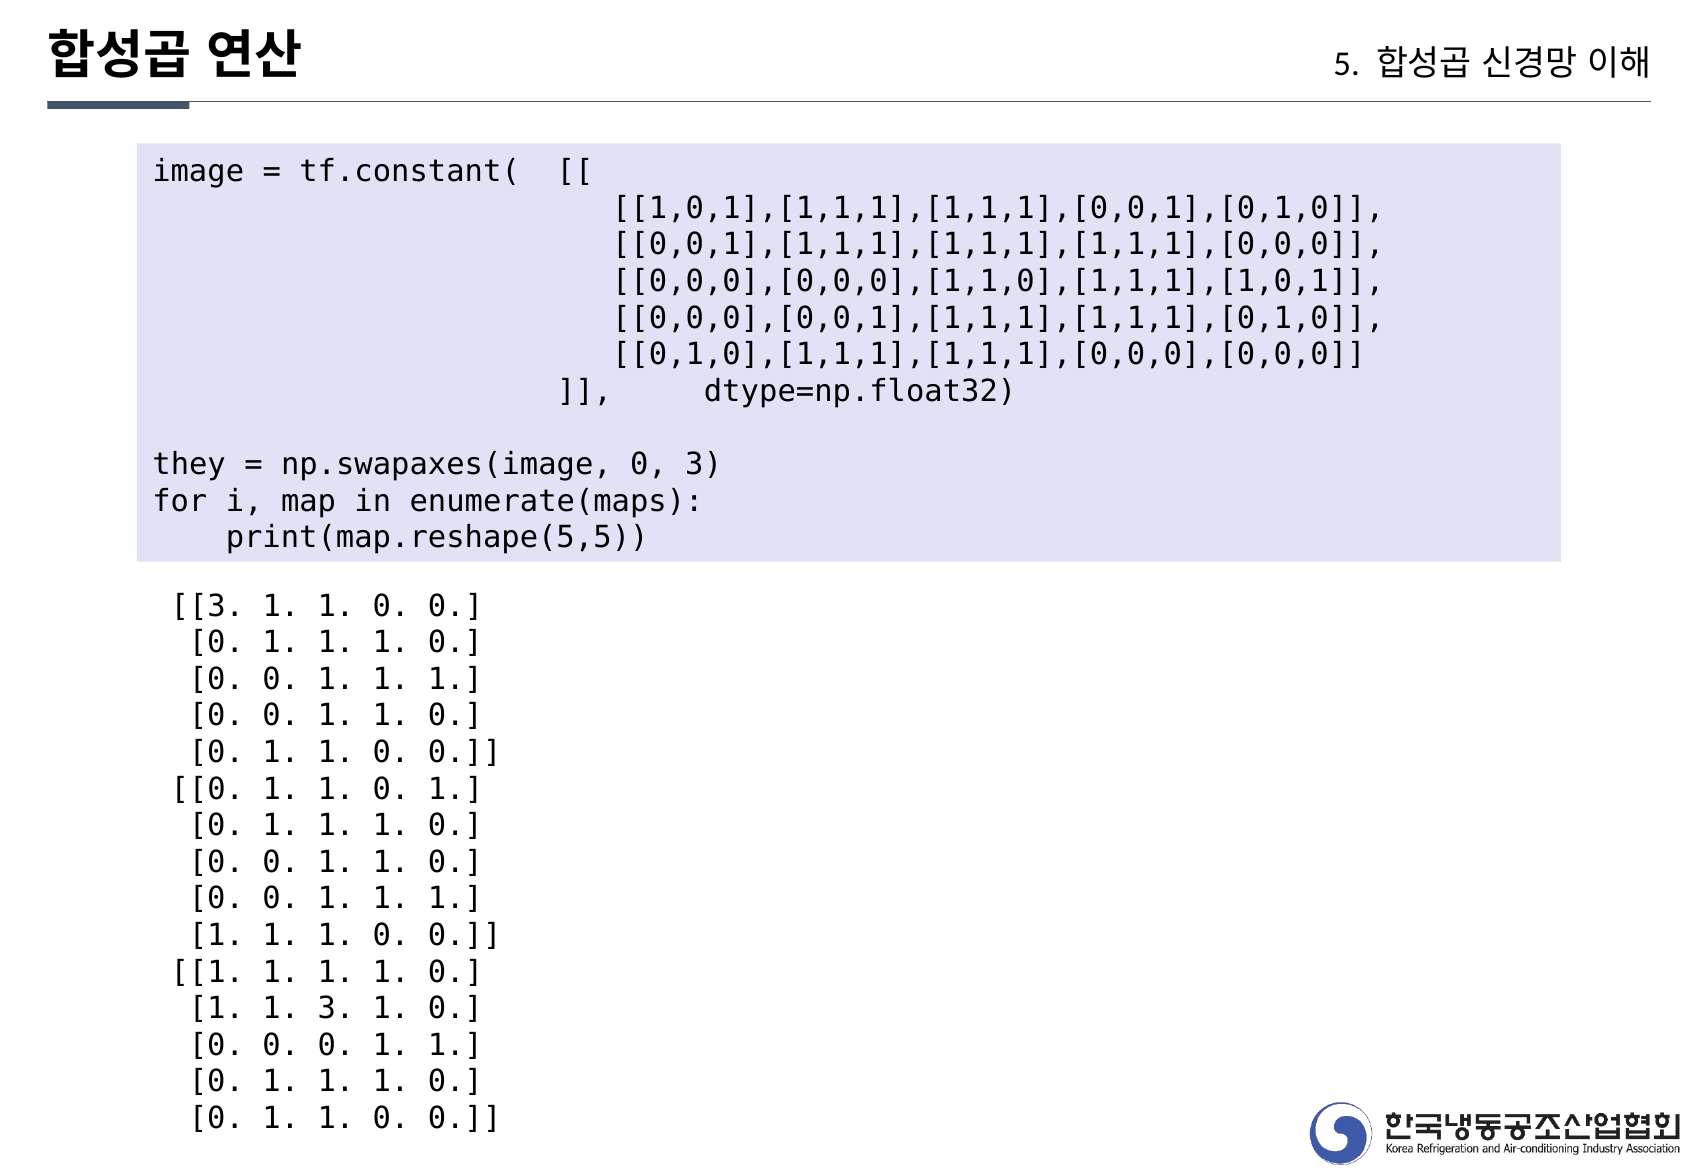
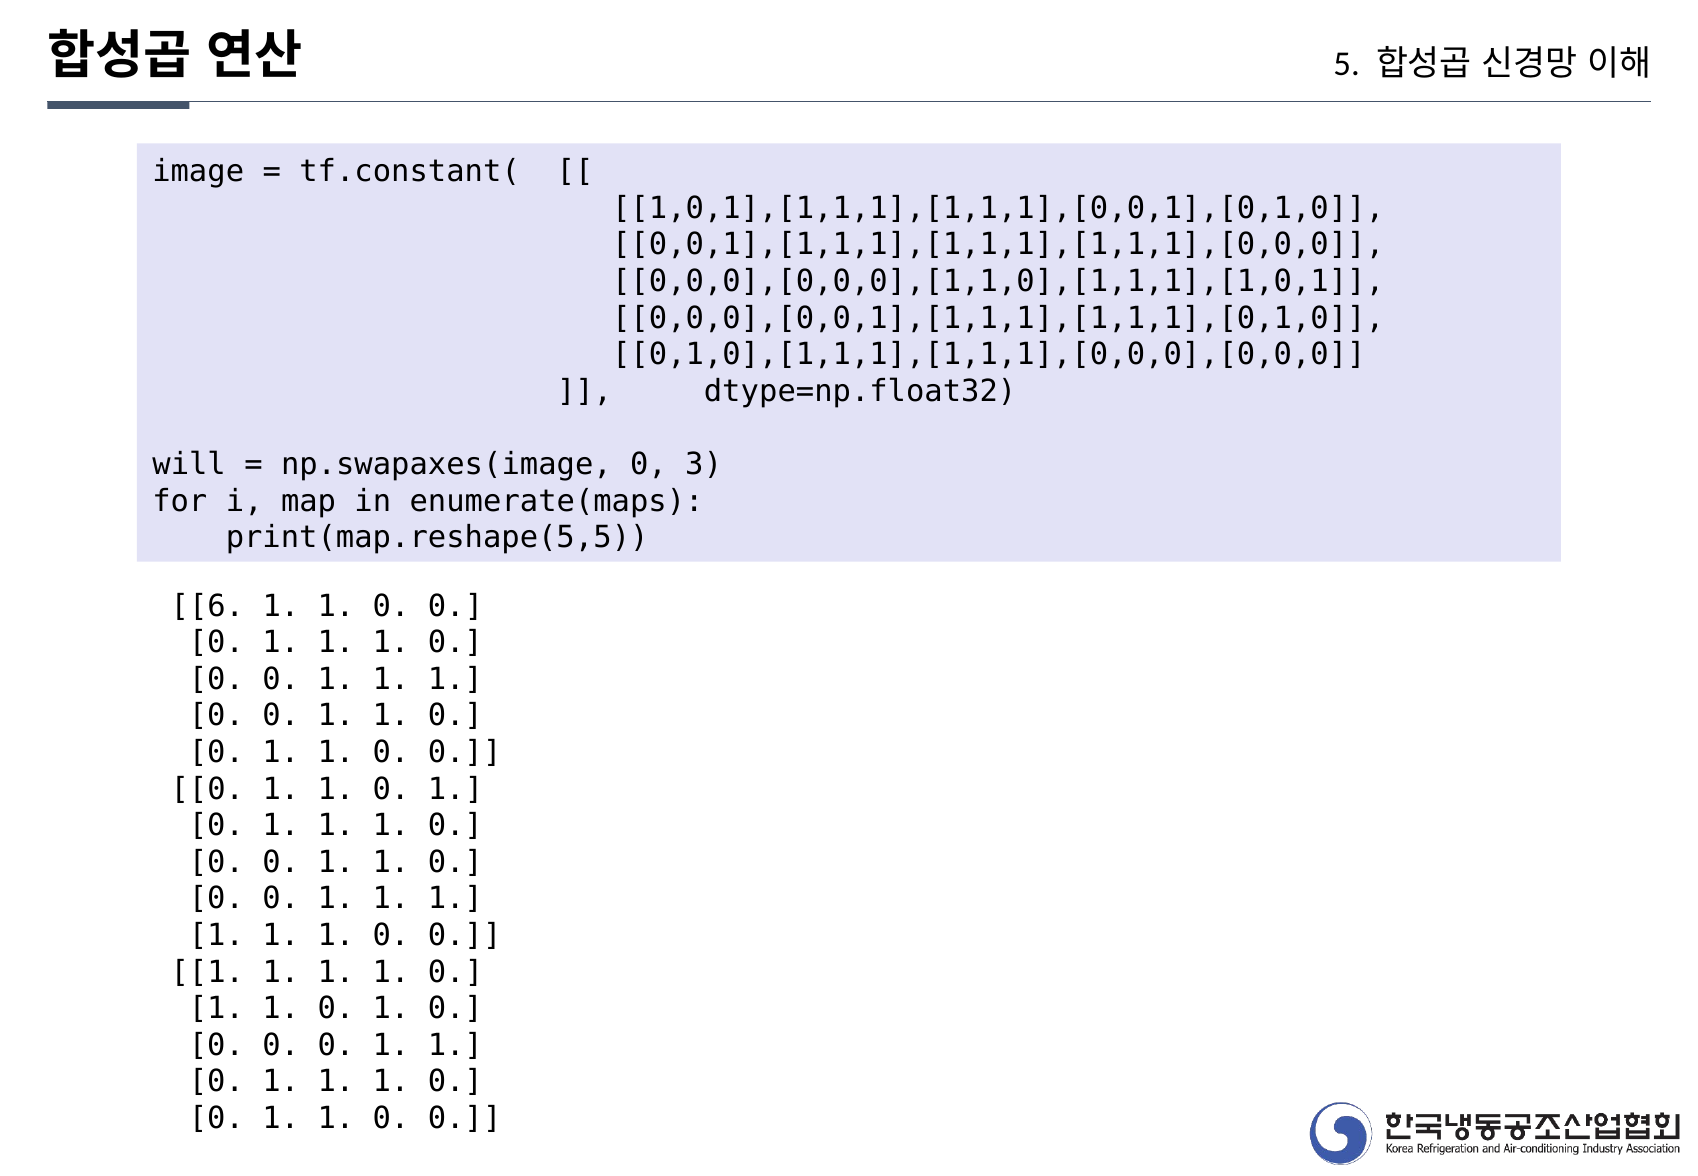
they: they -> will (189, 464)
3: 3 -> 6 (207, 606)
3: 3 -> 0 (336, 1008)
